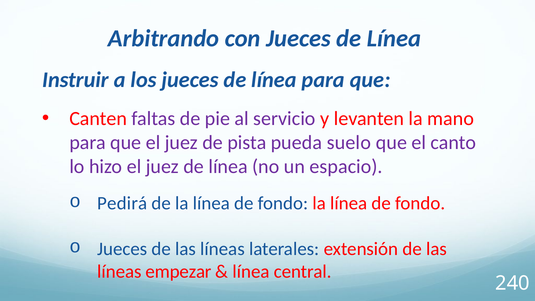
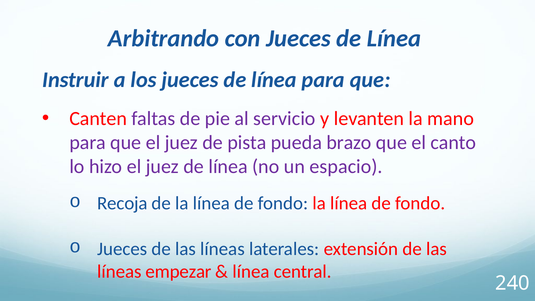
suelo: suelo -> brazo (349, 142)
Pedirá: Pedirá -> Recoja (122, 203)
